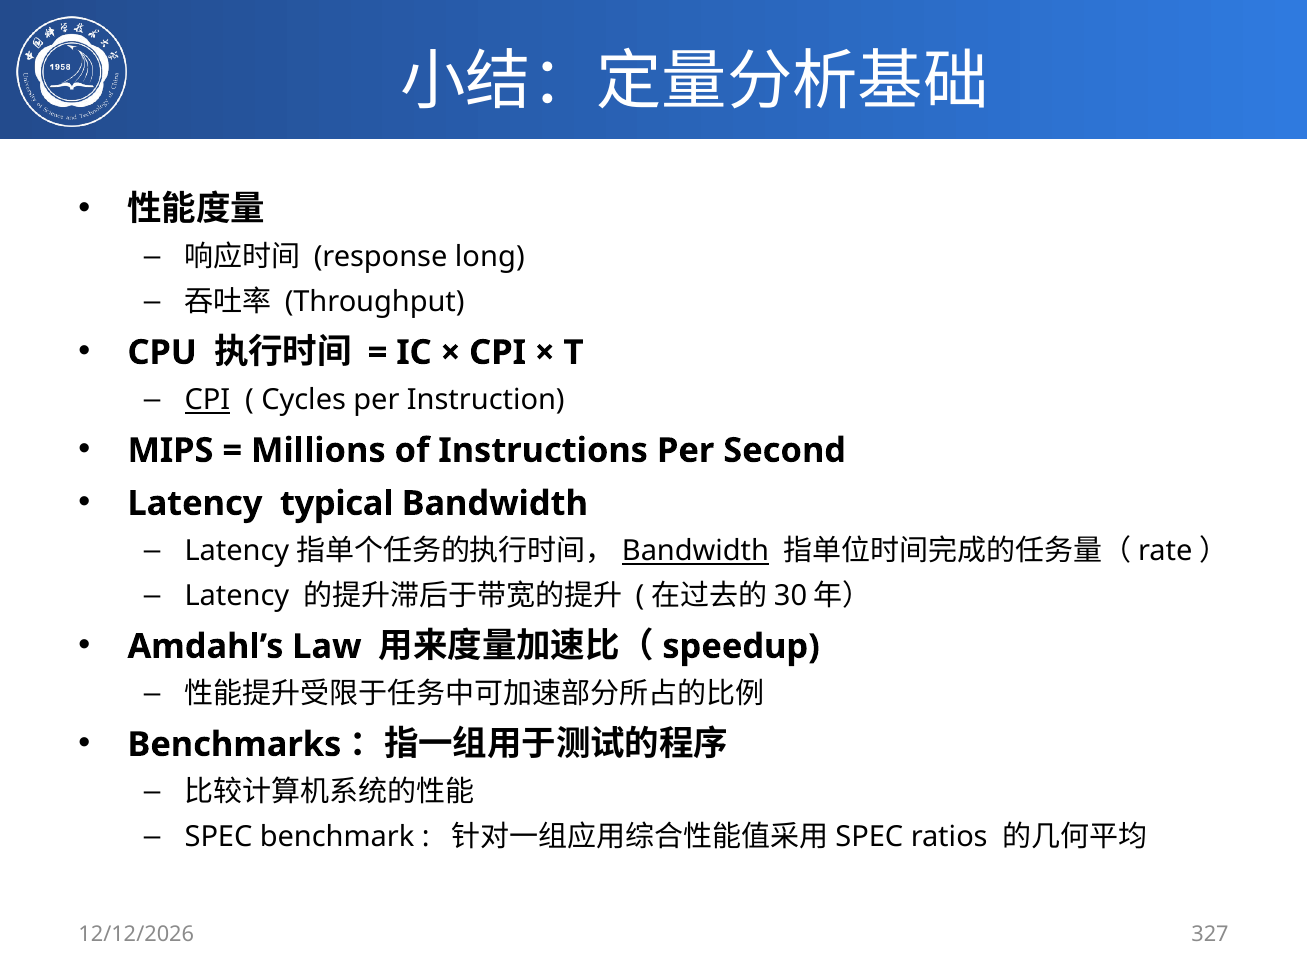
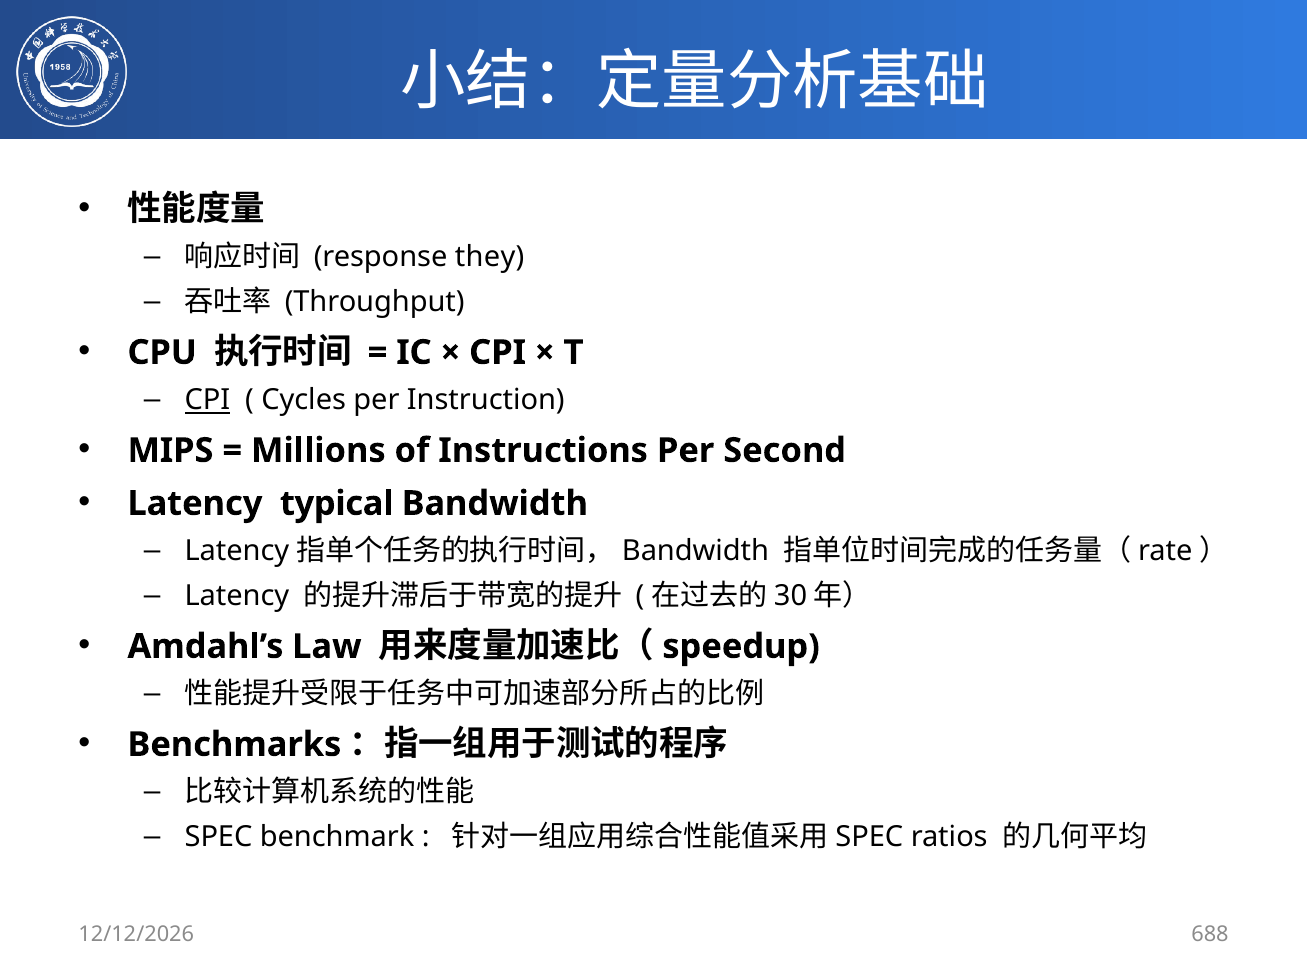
long: long -> they (490, 257)
Bandwidth underline: present -> none (695, 552)
327: 327 -> 688 (1210, 934)
